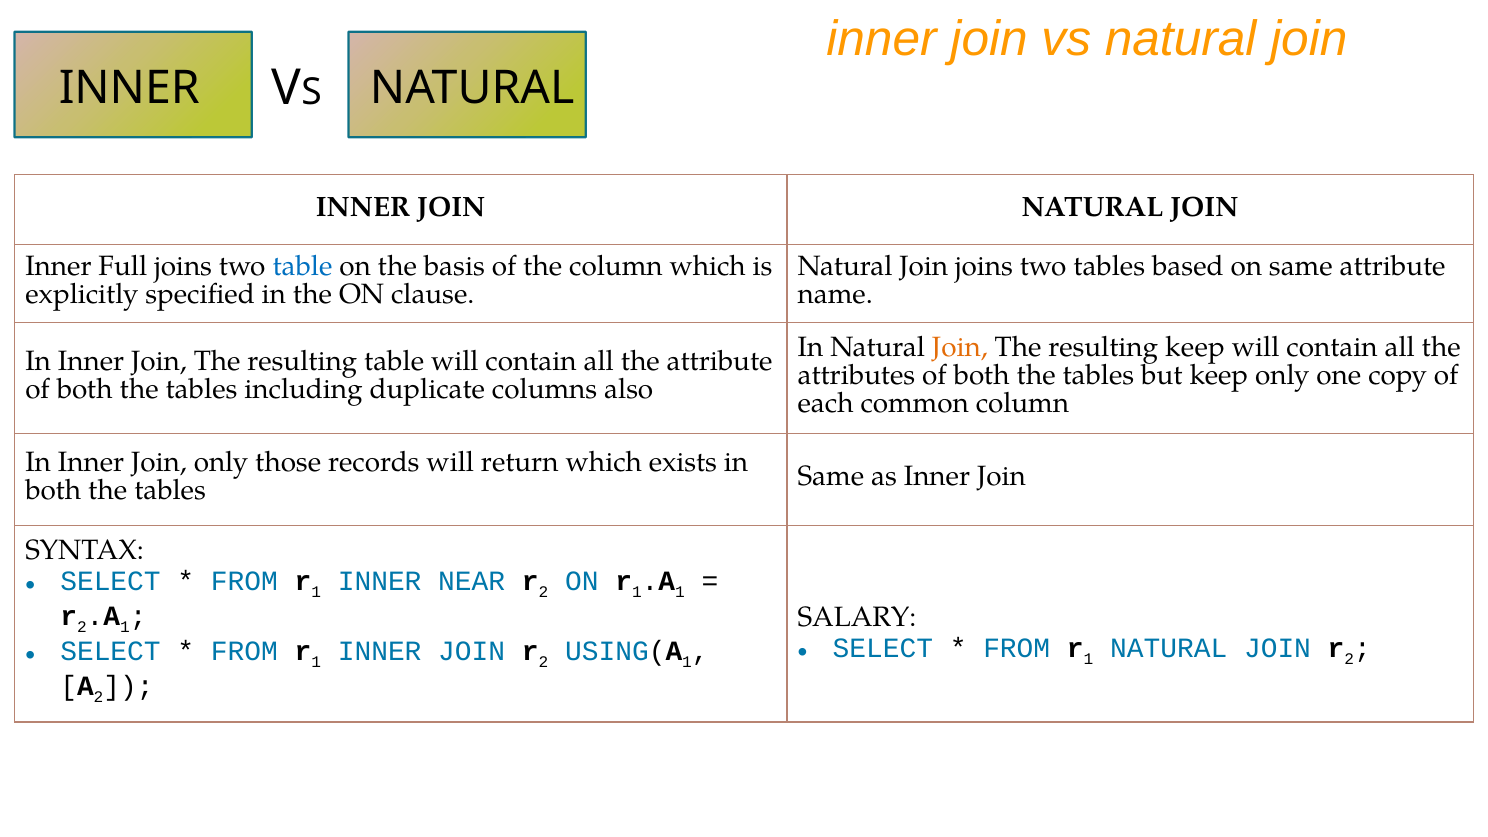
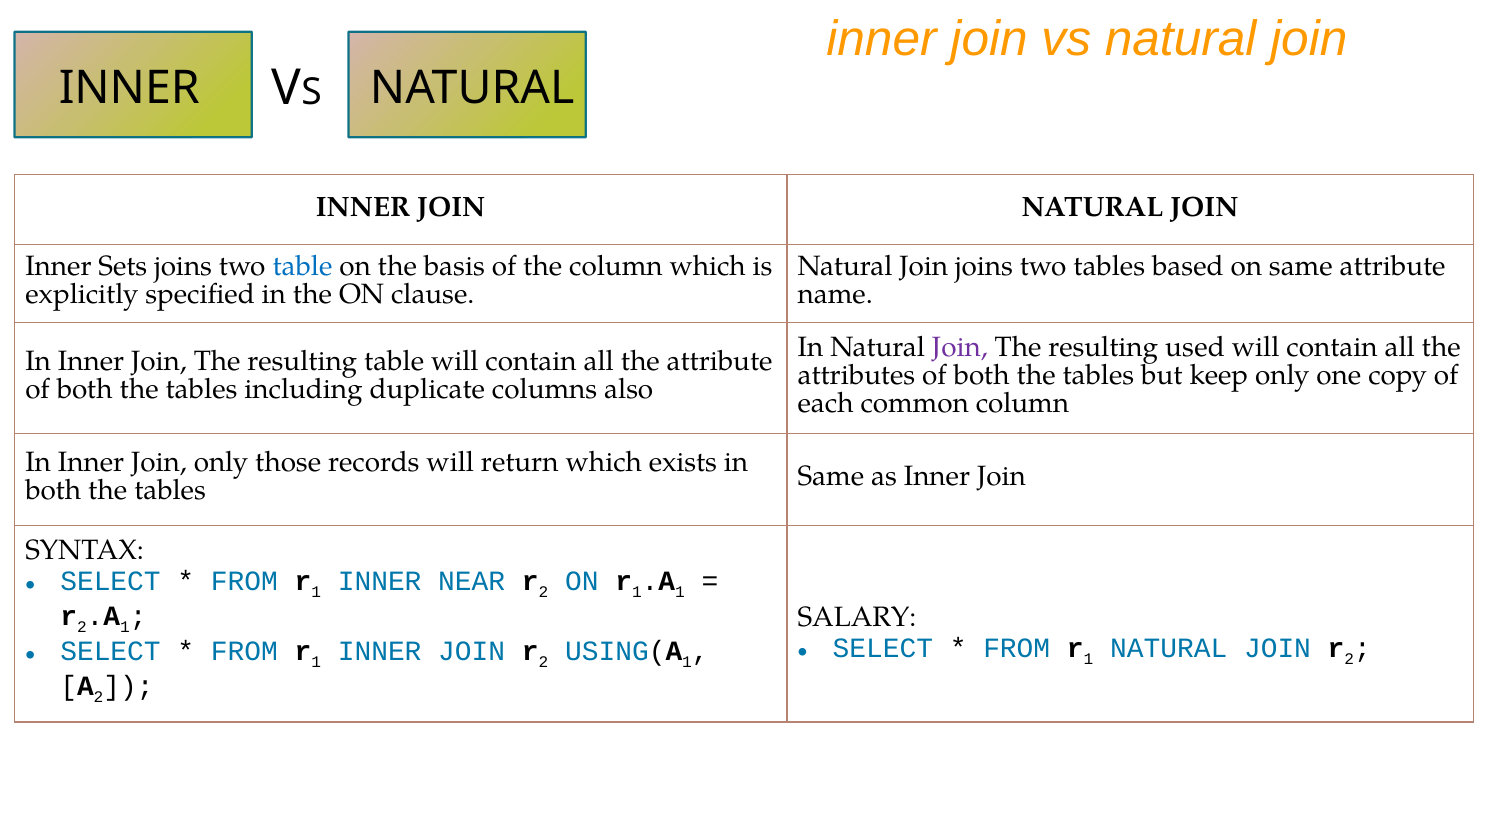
Full: Full -> Sets (123, 266)
Join colour: orange -> purple (960, 347)
resulting keep: keep -> used (1195, 347)
